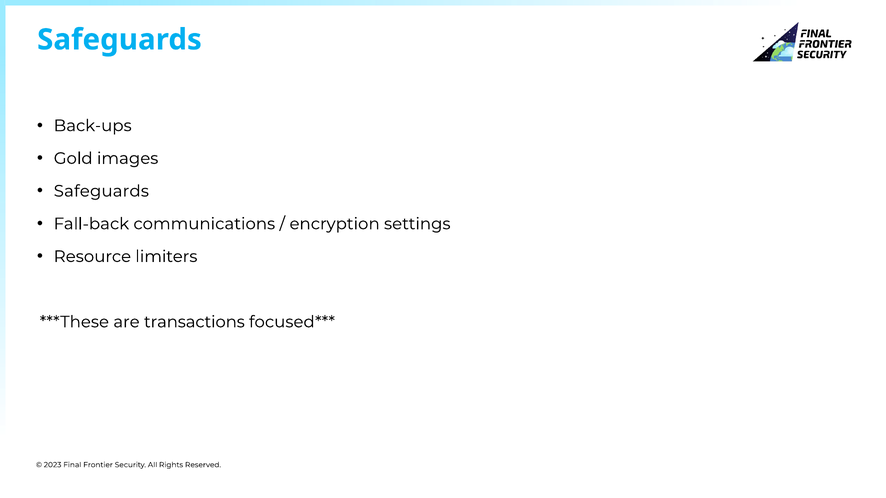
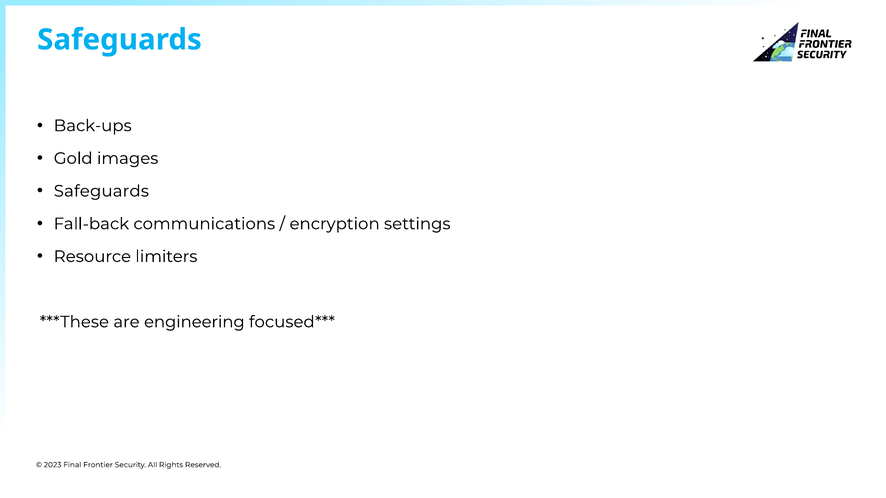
transactions: transactions -> engineering (194, 322)
